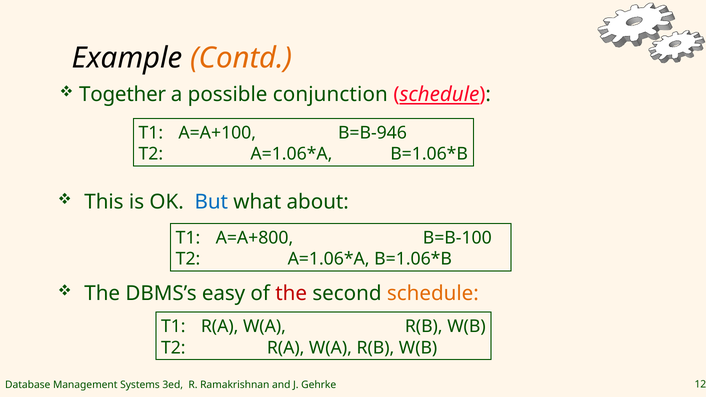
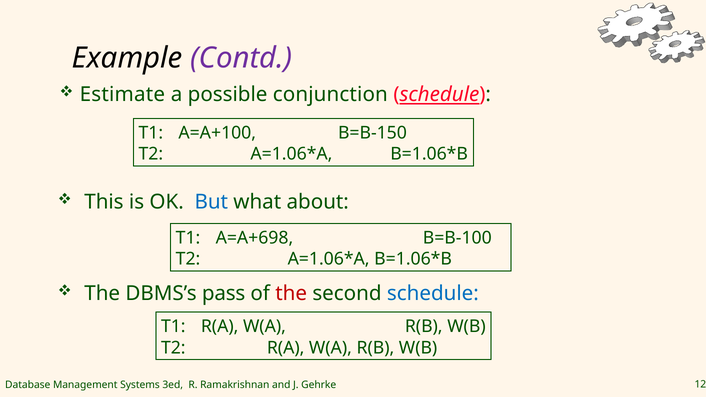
Contd colour: orange -> purple (241, 58)
Together: Together -> Estimate (122, 94)
B=B-946: B=B-946 -> B=B-150 (372, 133)
A=A+800: A=A+800 -> A=A+698 (254, 238)
easy: easy -> pass (224, 294)
schedule colour: orange -> blue (433, 294)
